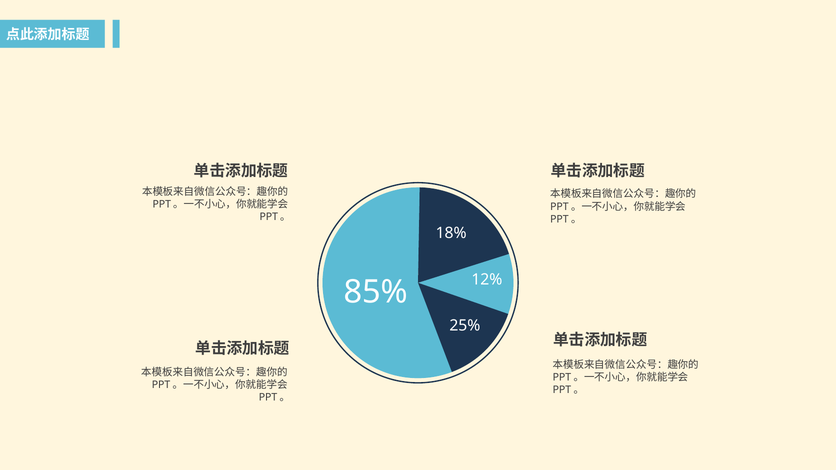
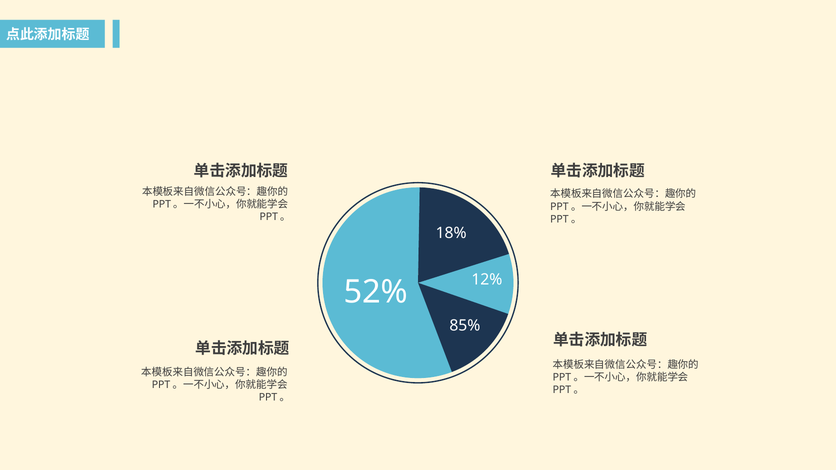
85%: 85% -> 52% (376, 292)
25%: 25% -> 85% (465, 326)
